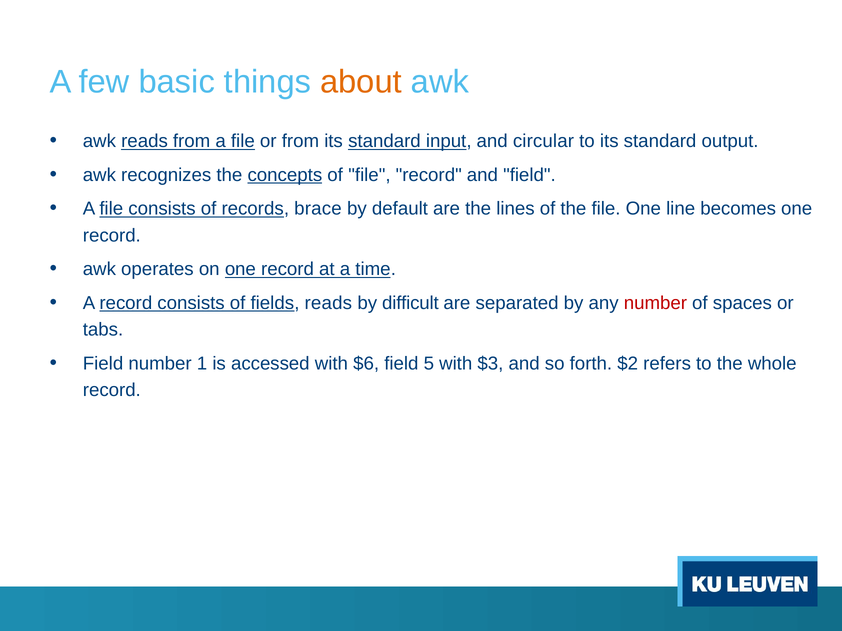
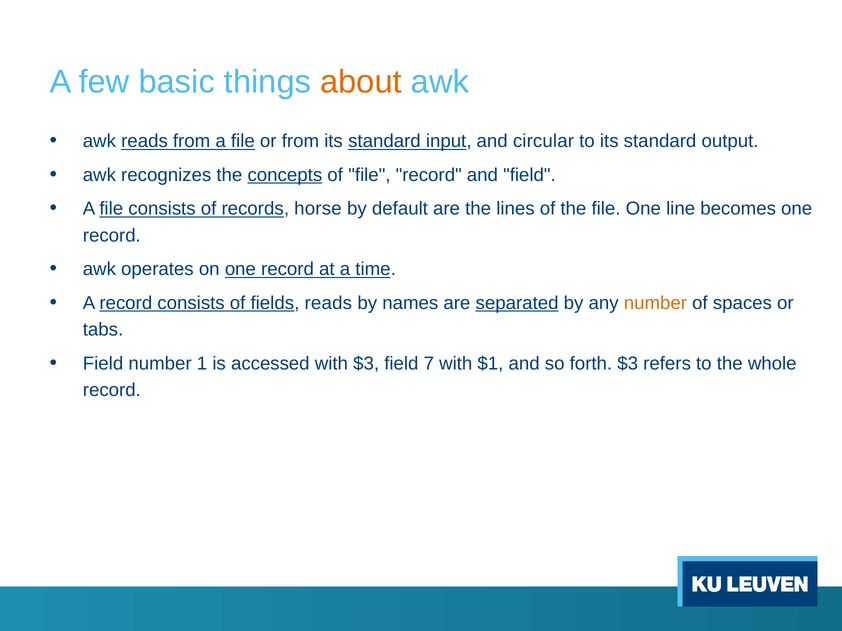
brace: brace -> horse (318, 209)
difficult: difficult -> names (410, 303)
separated underline: none -> present (517, 303)
number colour: red -> orange (655, 303)
with $6: $6 -> $3 (366, 364)
5: 5 -> 7 (429, 364)
$3: $3 -> $1 (490, 364)
forth $2: $2 -> $3 (628, 364)
